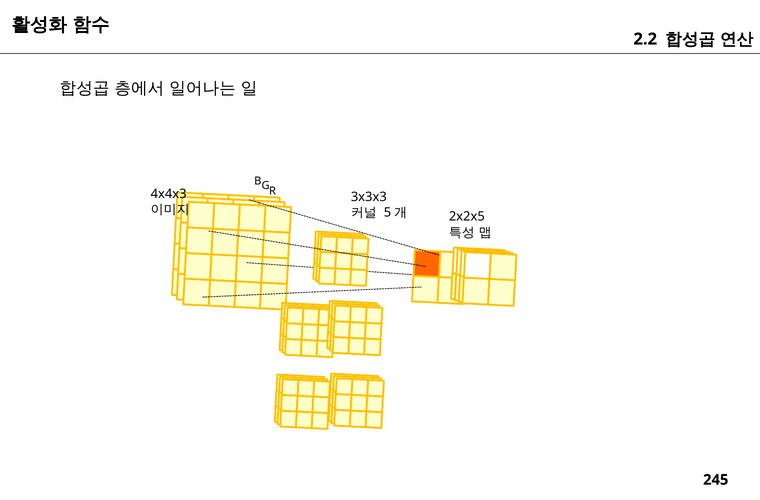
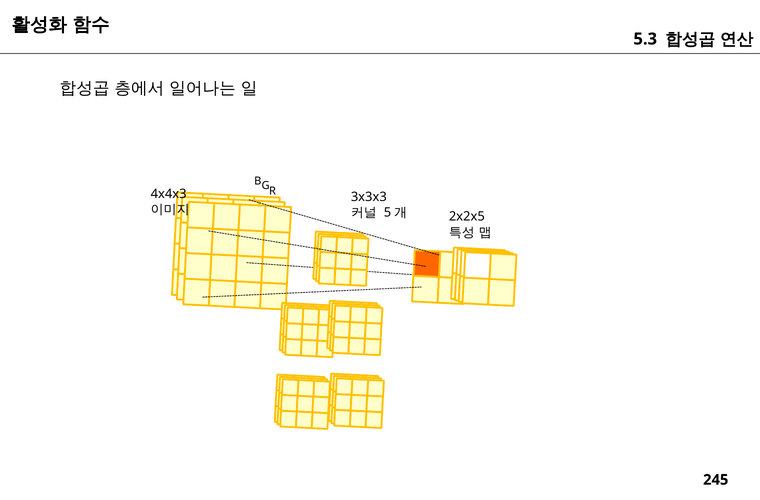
2.2: 2.2 -> 5.3 (645, 39)
